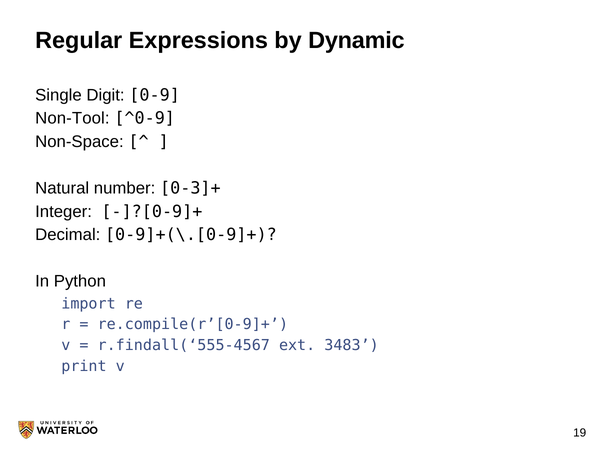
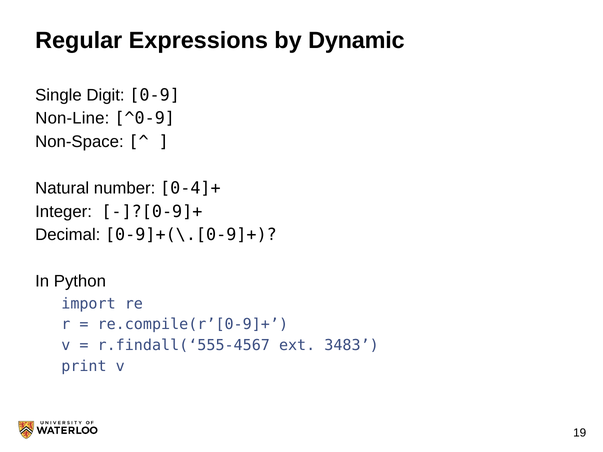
Non-Tool: Non-Tool -> Non-Line (72, 118)
0-3]+: 0-3]+ -> 0-4]+ (190, 188)
